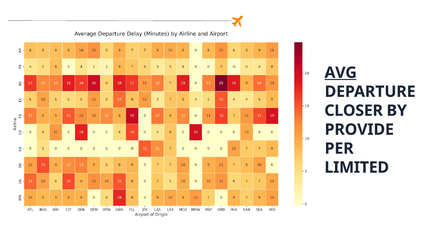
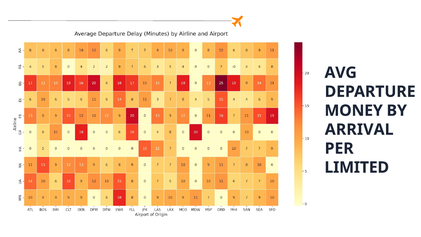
AVG underline: present -> none (341, 73)
CLOSER: CLOSER -> MONEY (354, 111)
PROVIDE: PROVIDE -> ARRIVAL (359, 129)
